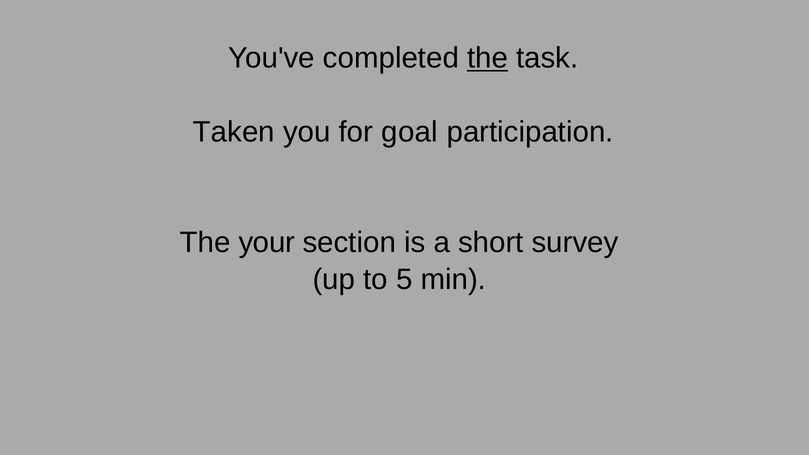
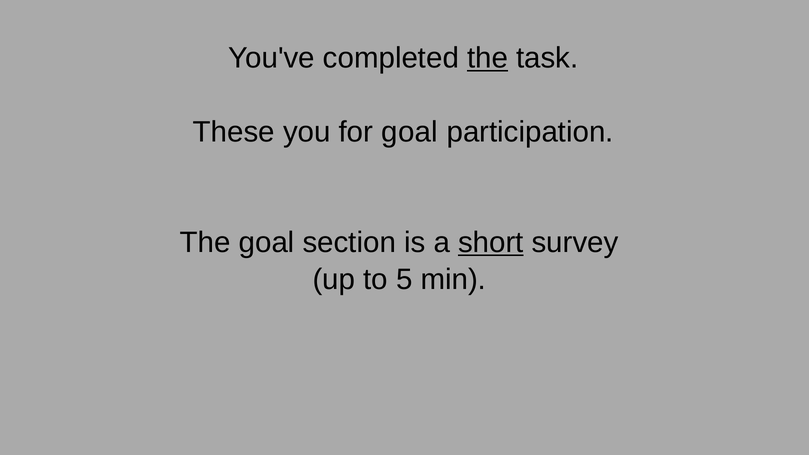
Taken: Taken -> These (234, 132)
The your: your -> goal (267, 243)
short underline: none -> present (491, 243)
